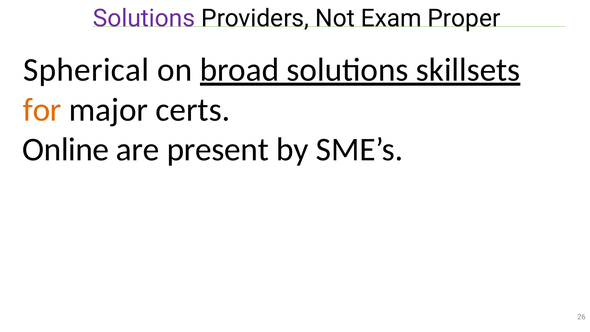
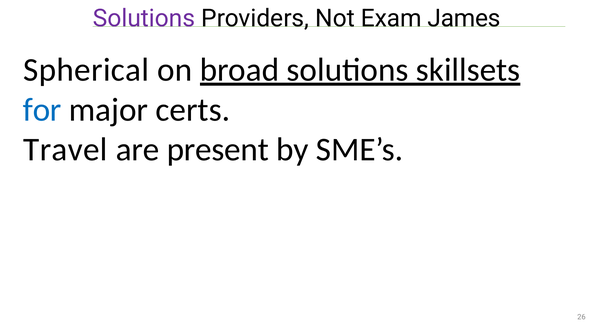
Proper: Proper -> James (464, 18)
for colour: orange -> blue (42, 110)
Online: Online -> Travel (65, 149)
